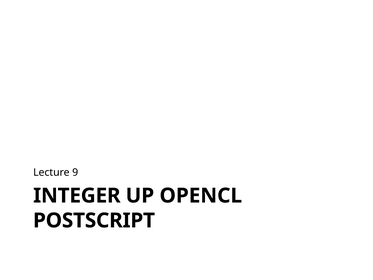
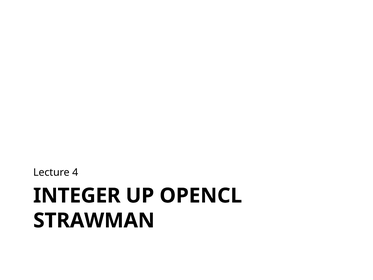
9: 9 -> 4 (75, 172)
POSTSCRIPT: POSTSCRIPT -> STRAWMAN (94, 220)
